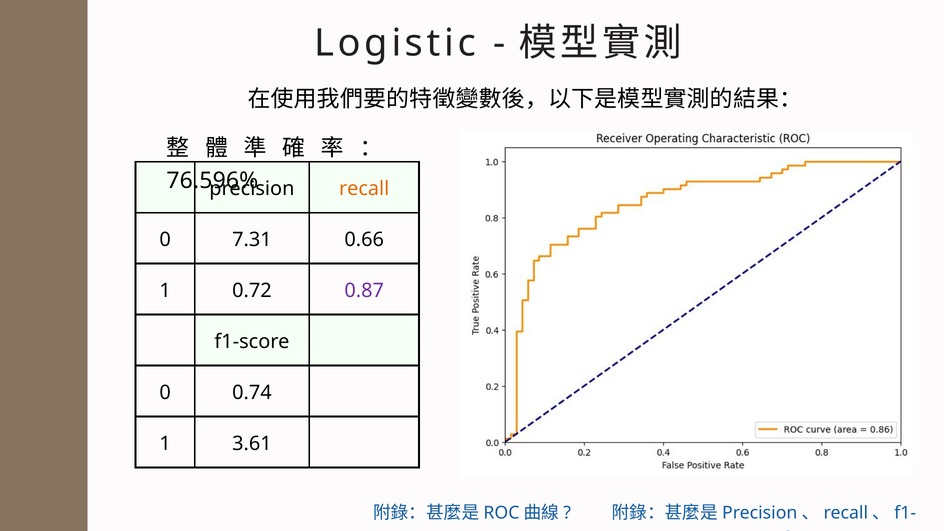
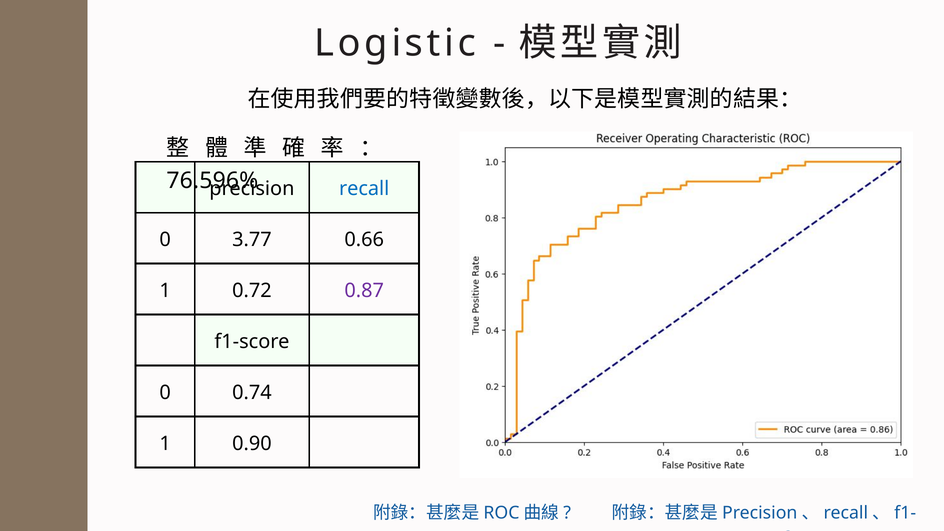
recall colour: orange -> blue (364, 189)
7.31: 7.31 -> 3.77 (252, 240)
3.61: 3.61 -> 0.90 (252, 443)
